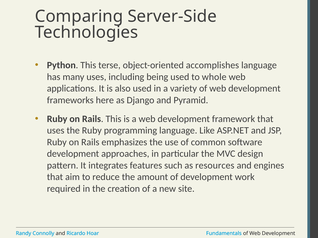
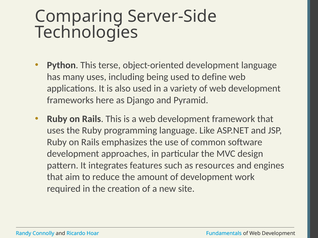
object-oriented accomplishes: accomplishes -> development (212, 65)
whole: whole -> define (214, 77)
